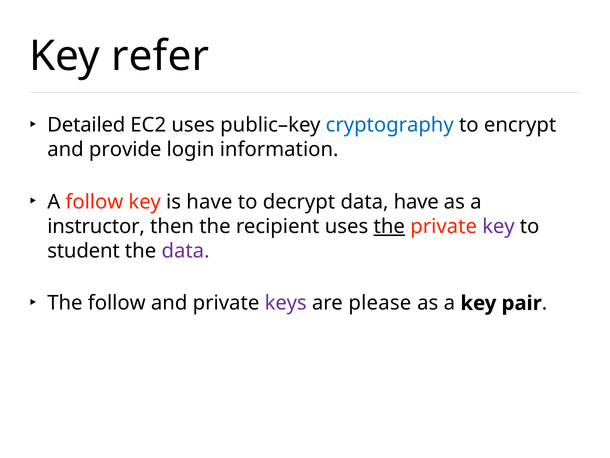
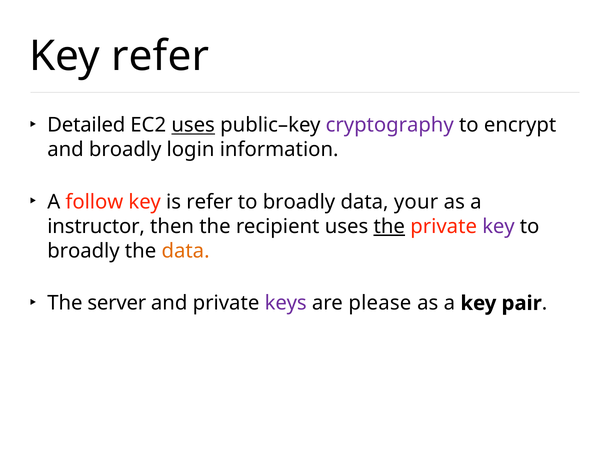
uses underline: none -> present (193, 125)
cryptography colour: blue -> purple (390, 125)
and provide: provide -> broadly (125, 149)
is have: have -> refer (210, 202)
decrypt: decrypt -> broadly (299, 202)
data have: have -> your (416, 202)
student: student -> broadly (83, 251)
data colour: purple -> orange (186, 251)
The follow: follow -> server (117, 303)
